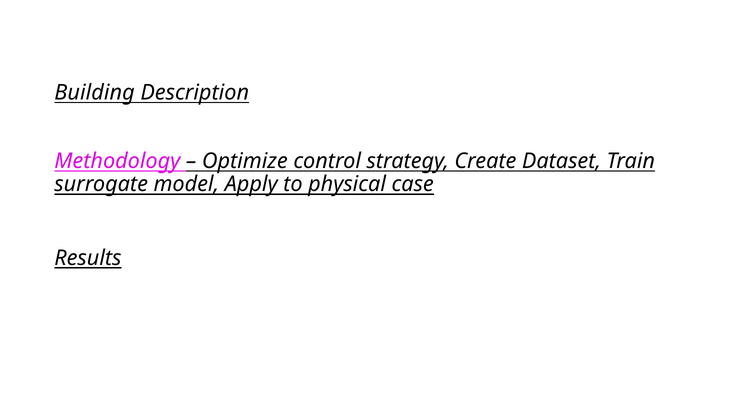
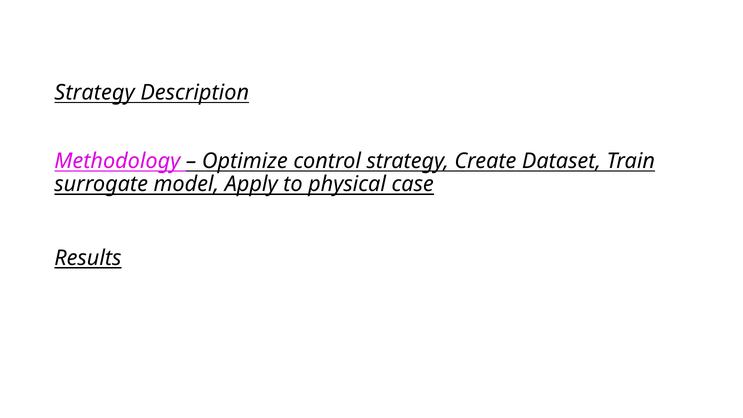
Building: Building -> Strategy (95, 93)
